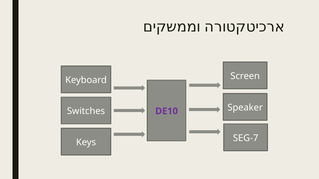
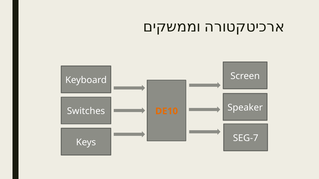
DE10 colour: purple -> orange (167, 111)
